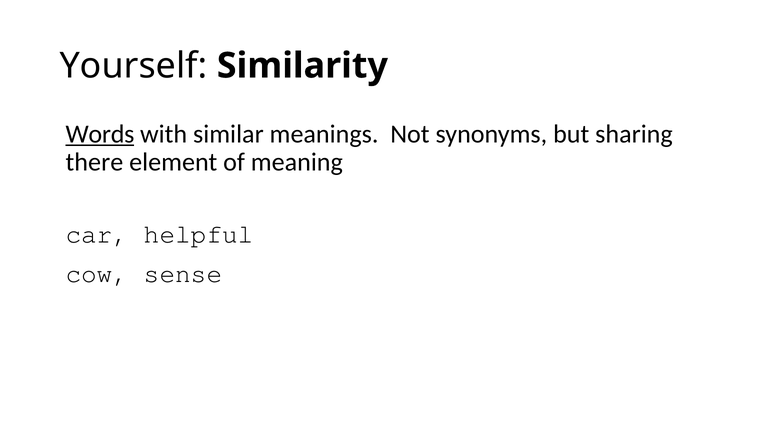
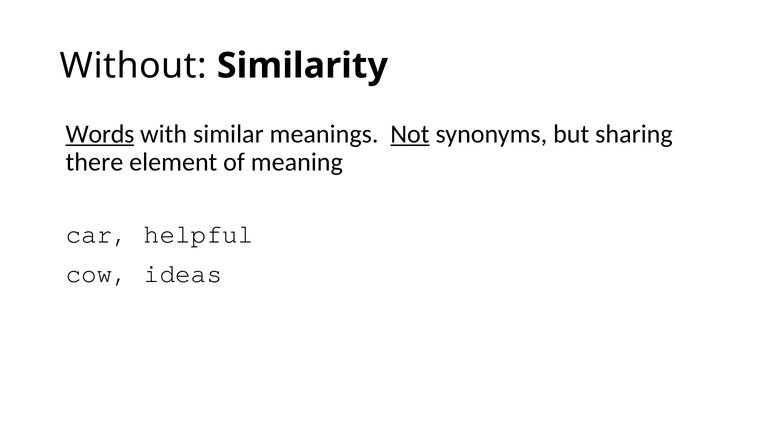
Yourself: Yourself -> Without (133, 66)
Not underline: none -> present (410, 134)
sense: sense -> ideas (183, 274)
